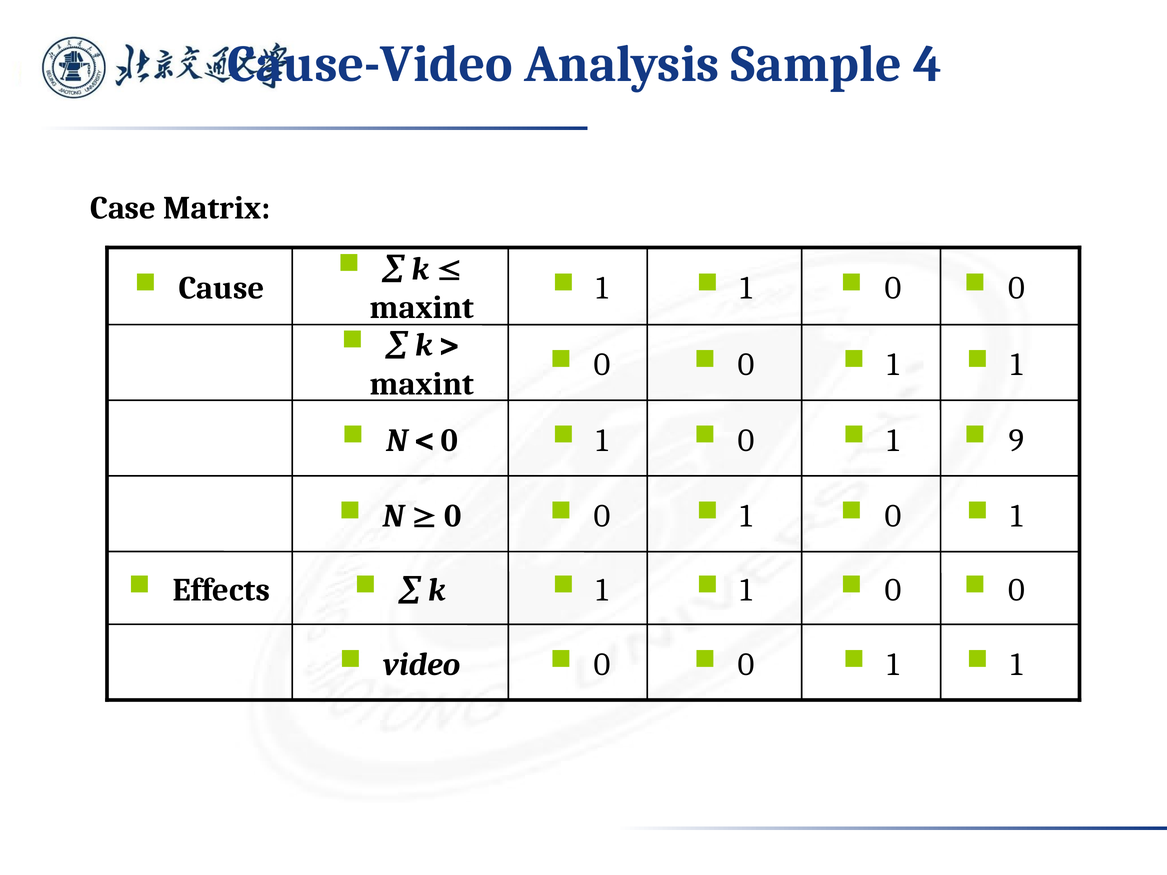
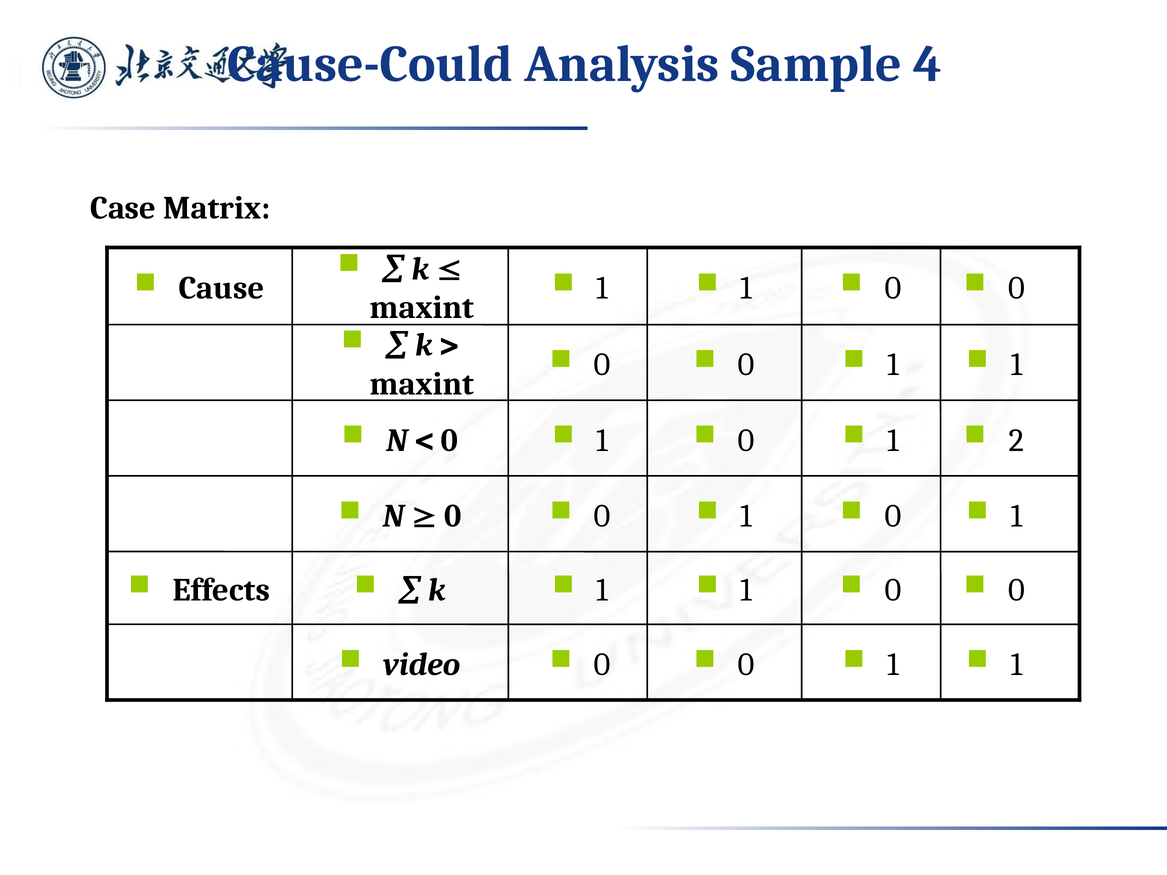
Cause-Video: Cause-Video -> Cause-Could (370, 64)
9: 9 -> 2 (1016, 440)
